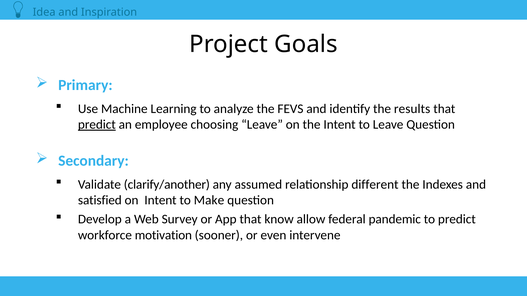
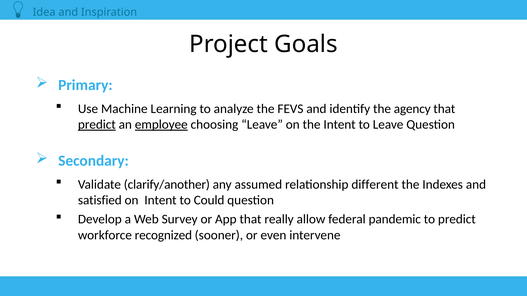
results: results -> agency (412, 109)
employee underline: none -> present (161, 125)
Make: Make -> Could (209, 200)
know: know -> really (279, 220)
motivation: motivation -> recognized (163, 235)
